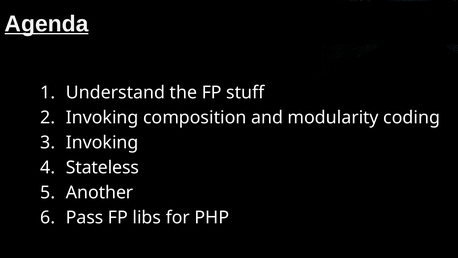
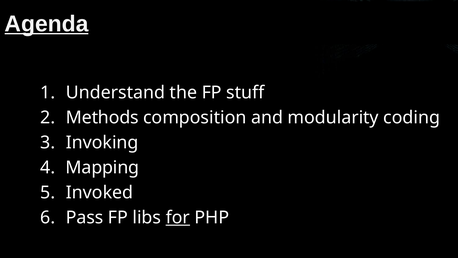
Invoking: Invoking -> Methods (102, 117)
Stateless: Stateless -> Mapping (102, 167)
Another: Another -> Invoked (100, 192)
for underline: none -> present (178, 217)
